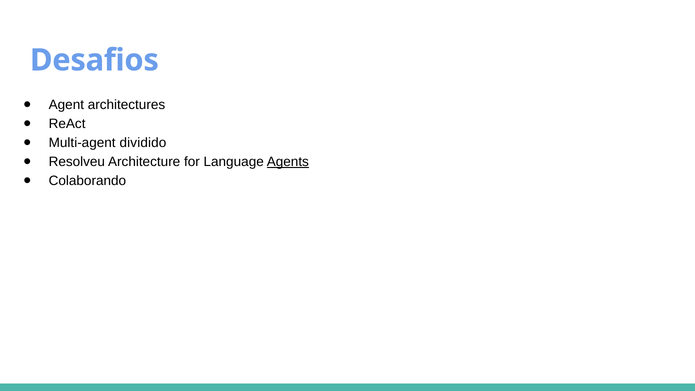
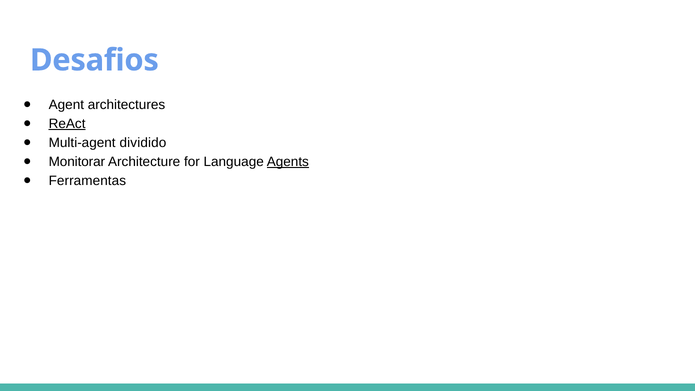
ReAct underline: none -> present (67, 124)
Resolveu: Resolveu -> Monitorar (77, 162)
Colaborando: Colaborando -> Ferramentas (87, 181)
